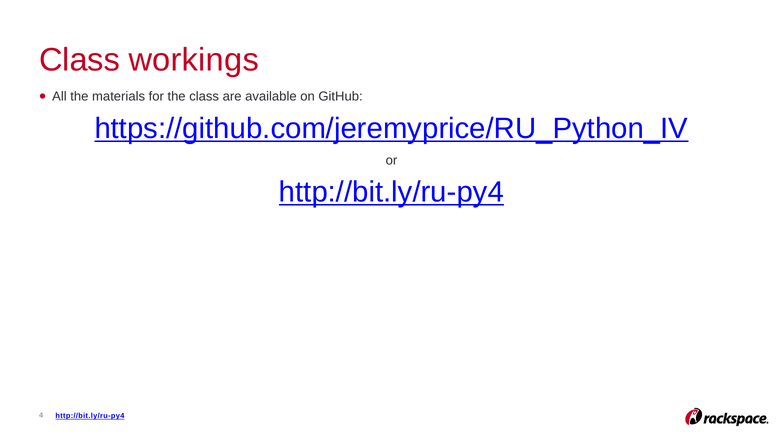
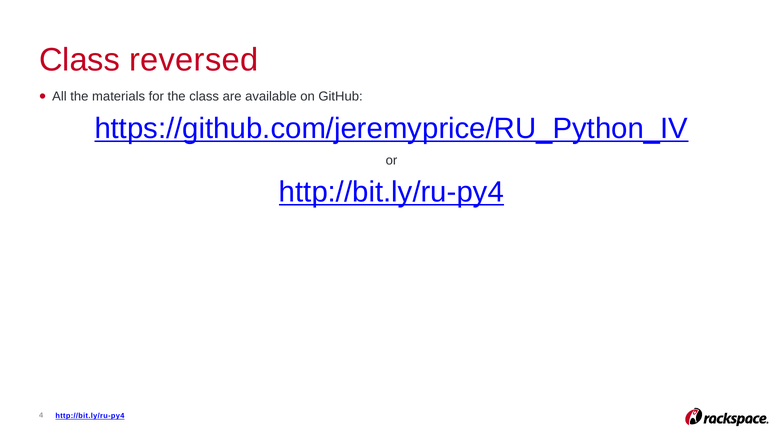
workings: workings -> reversed (194, 60)
